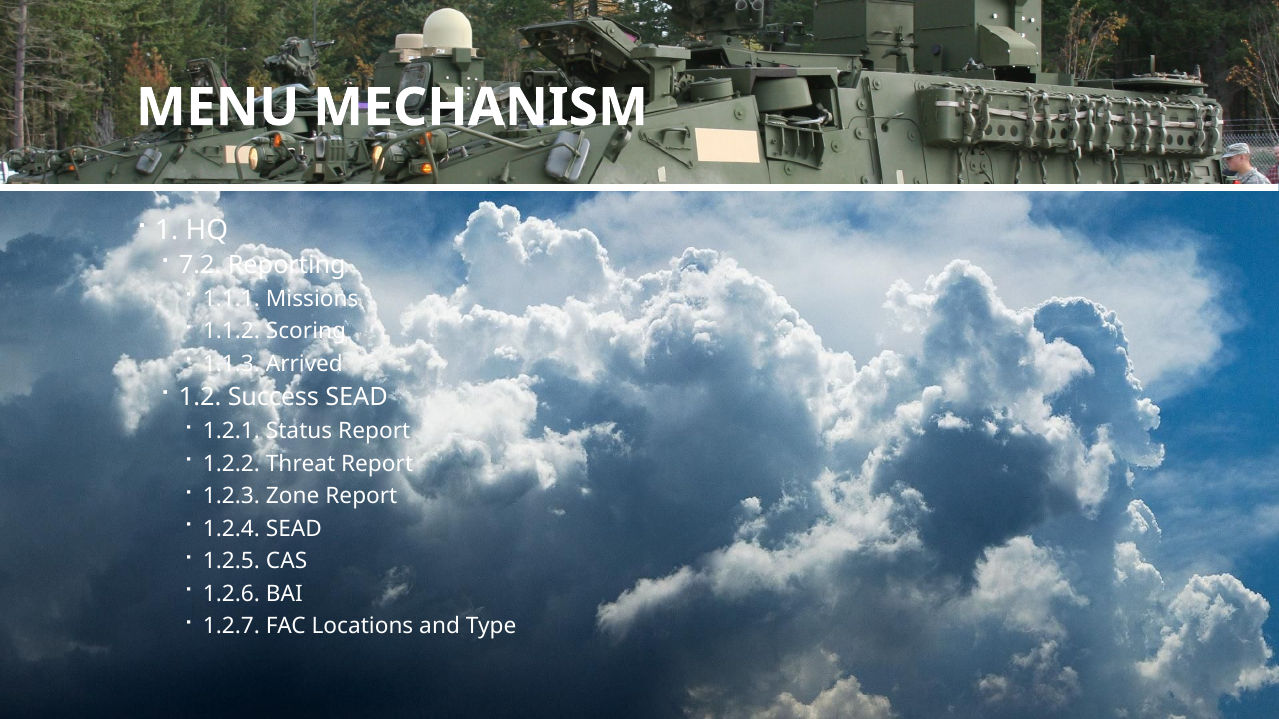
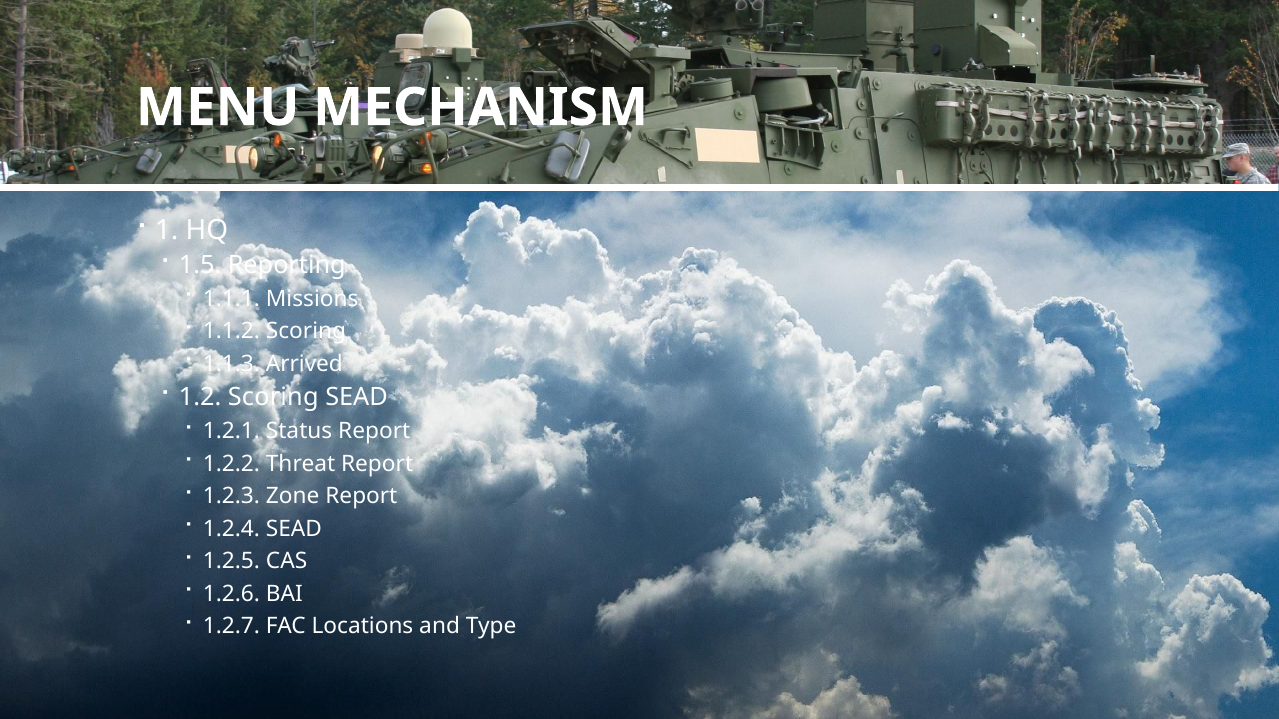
7.2: 7.2 -> 1.5 (200, 265)
1.2 Success: Success -> Scoring (273, 398)
